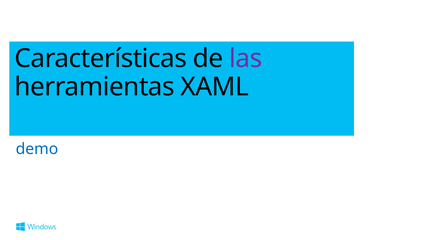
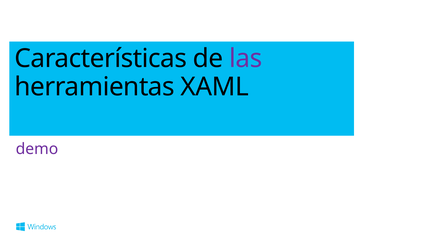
demo colour: blue -> purple (37, 149)
